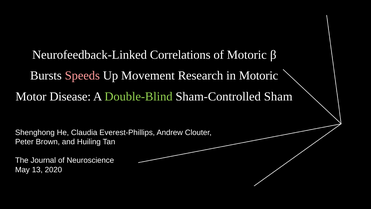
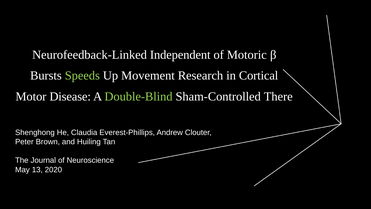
Correlations: Correlations -> Independent (180, 55)
Speeds colour: pink -> light green (82, 76)
in Motoric: Motoric -> Cortical (259, 76)
Sham: Sham -> There (278, 96)
